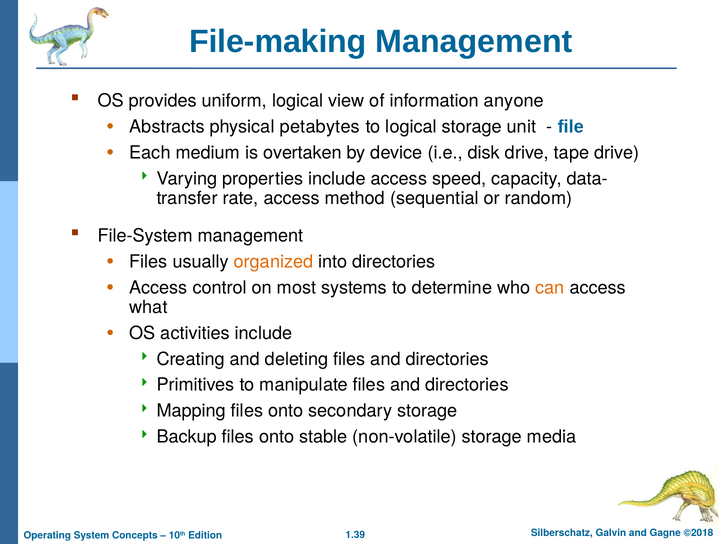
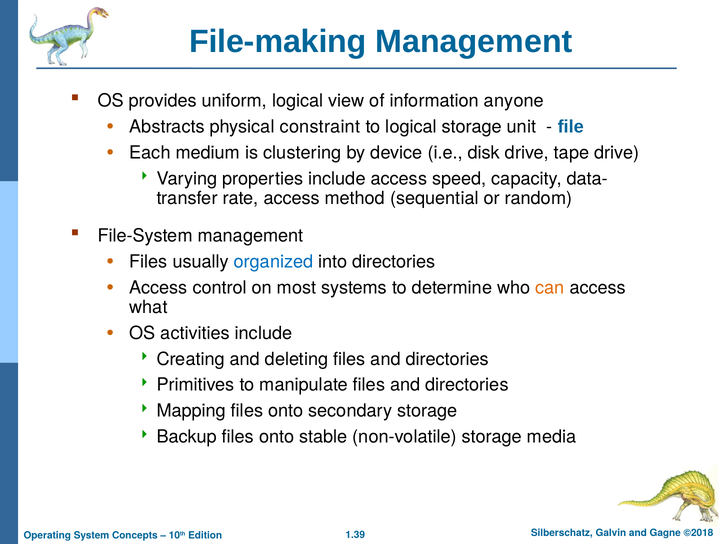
petabytes: petabytes -> constraint (320, 127)
overtaken: overtaken -> clustering (302, 153)
organized colour: orange -> blue (274, 262)
